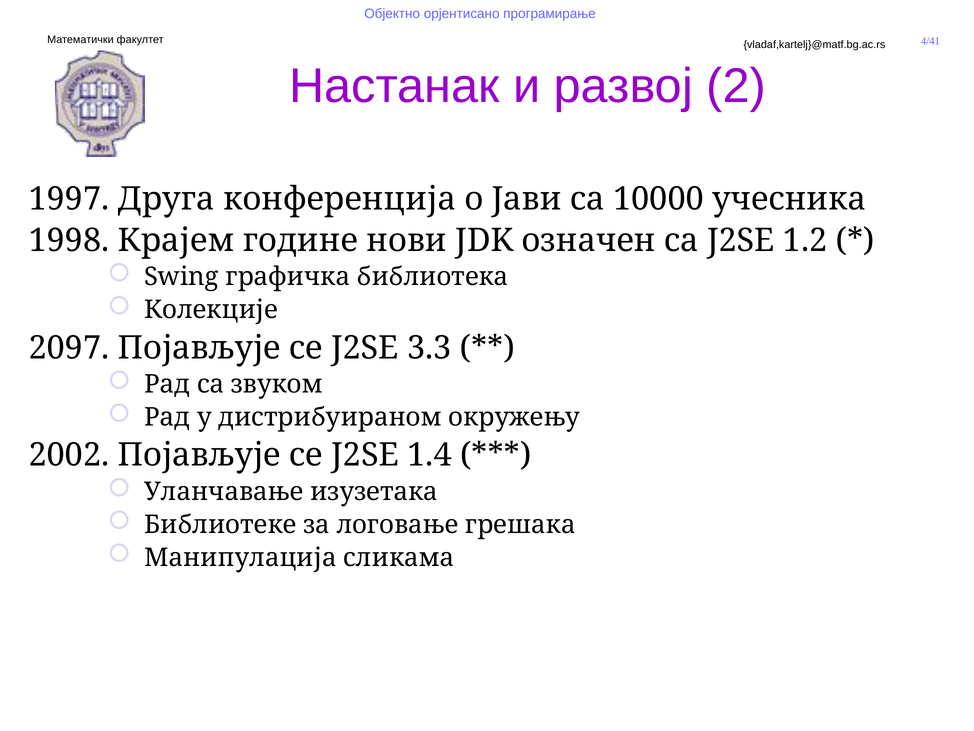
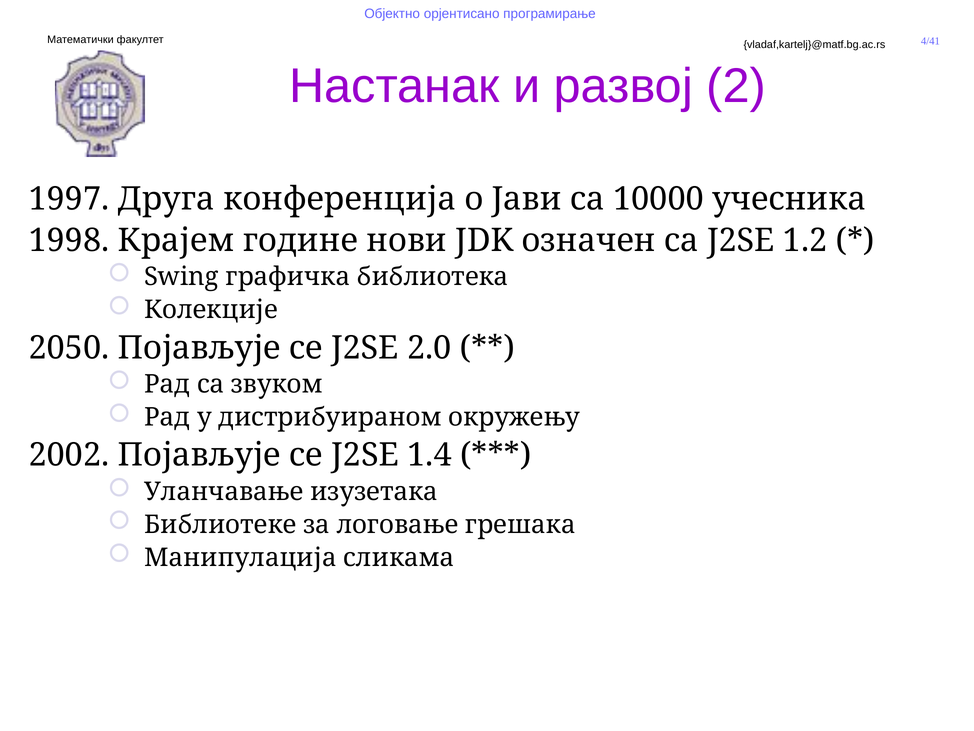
2097: 2097 -> 2050 (69, 348)
3.3: 3.3 -> 2.0 (429, 348)
